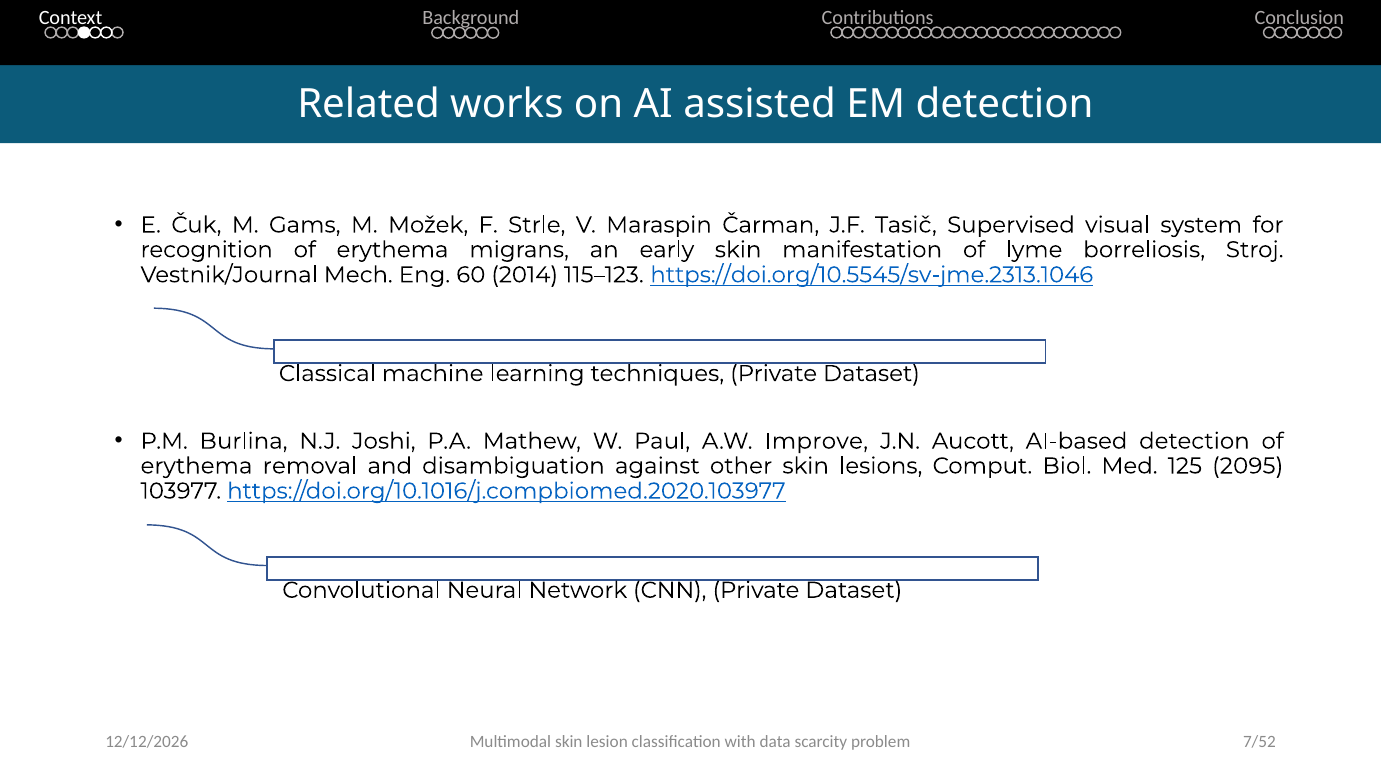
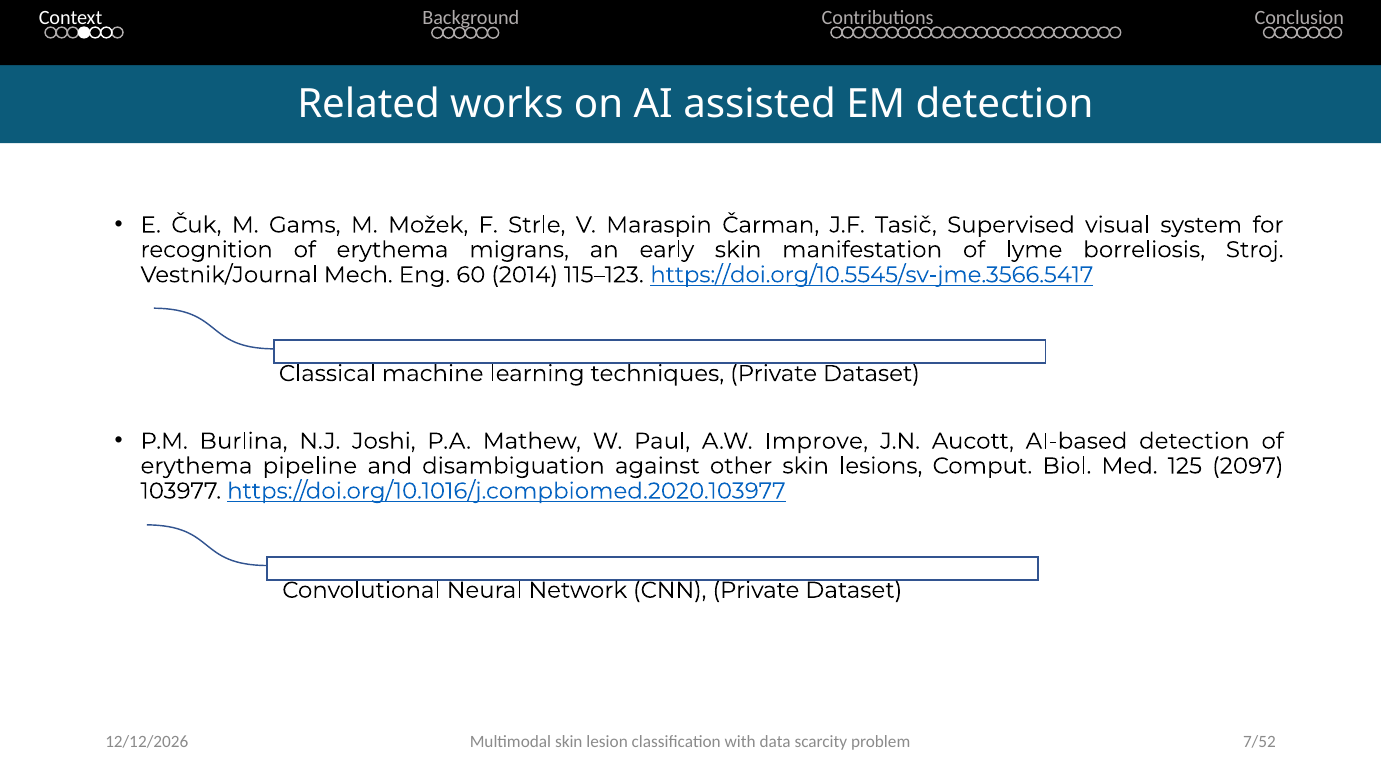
https://doi.org/10.5545/sv-jme.2313.1046: https://doi.org/10.5545/sv-jme.2313.1046 -> https://doi.org/10.5545/sv-jme.3566.5417 (872, 275)
removal: removal -> pipeline (310, 466)
2095: 2095 -> 2097 (1248, 466)
